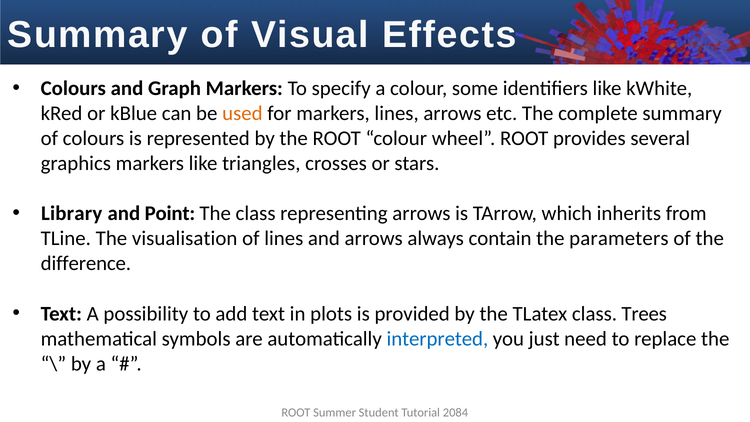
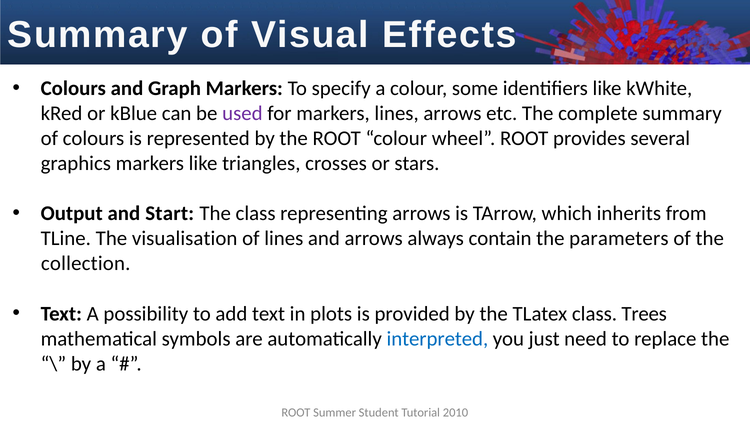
used colour: orange -> purple (242, 113)
Library: Library -> Output (72, 214)
Point: Point -> Start (170, 214)
difference: difference -> collection (86, 264)
2084: 2084 -> 2010 (455, 412)
